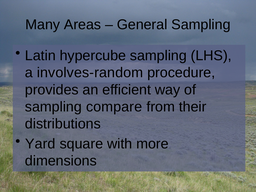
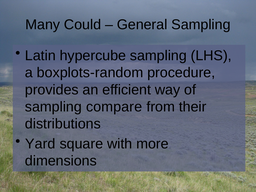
Areas: Areas -> Could (83, 25)
involves-random: involves-random -> boxplots-random (90, 73)
